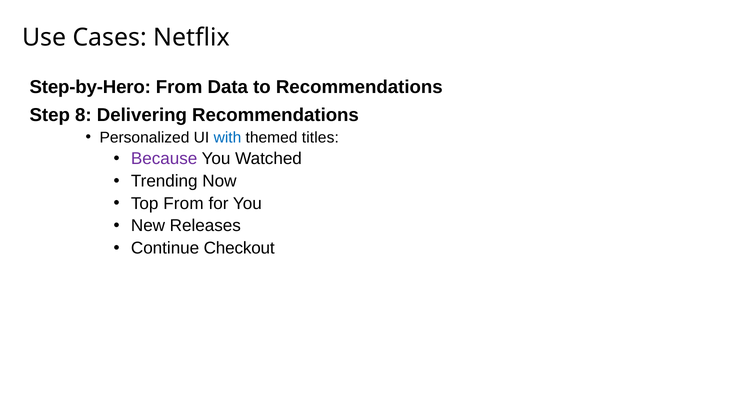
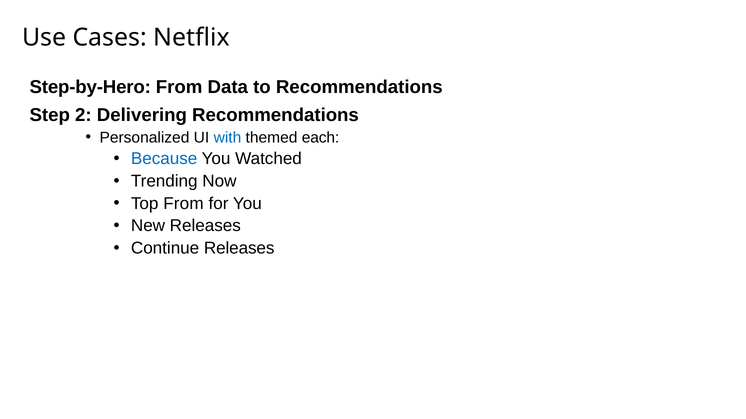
8: 8 -> 2 (83, 115)
titles: titles -> each (320, 138)
Because colour: purple -> blue (164, 159)
Continue Checkout: Checkout -> Releases (239, 248)
